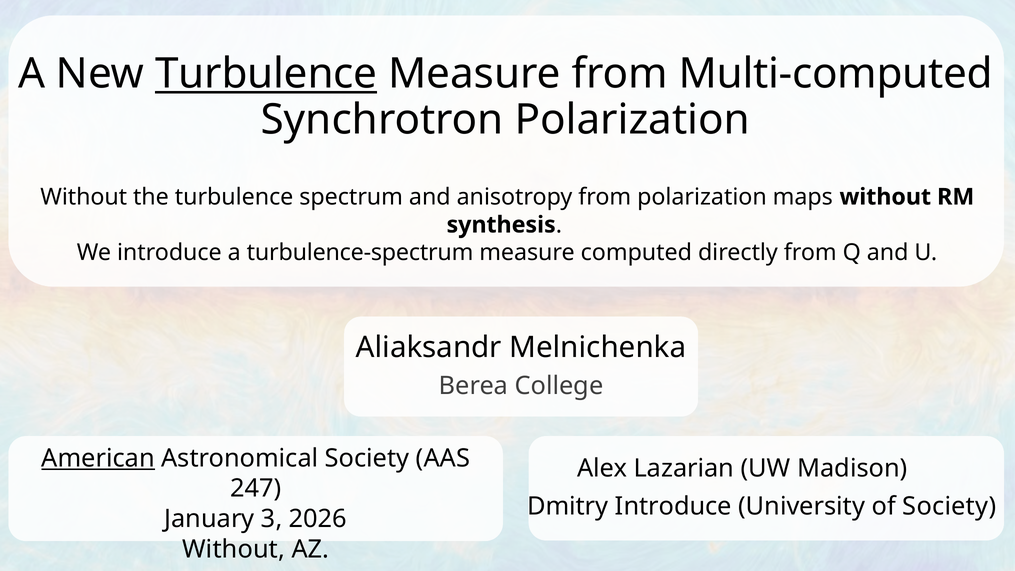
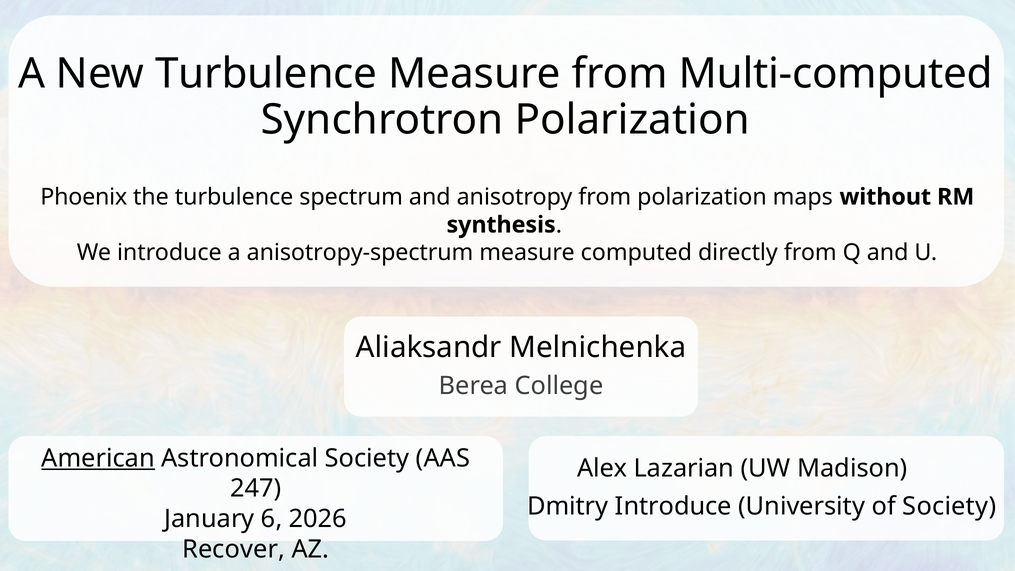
Turbulence underline: present -> none (266, 74)
Without: Without -> Phoenix (84, 197)
turbulence-spectrum: turbulence-spectrum -> anisotropy-spectrum (360, 253)
3: 3 -> 6 (272, 519)
Without: Without -> Recover (234, 549)
